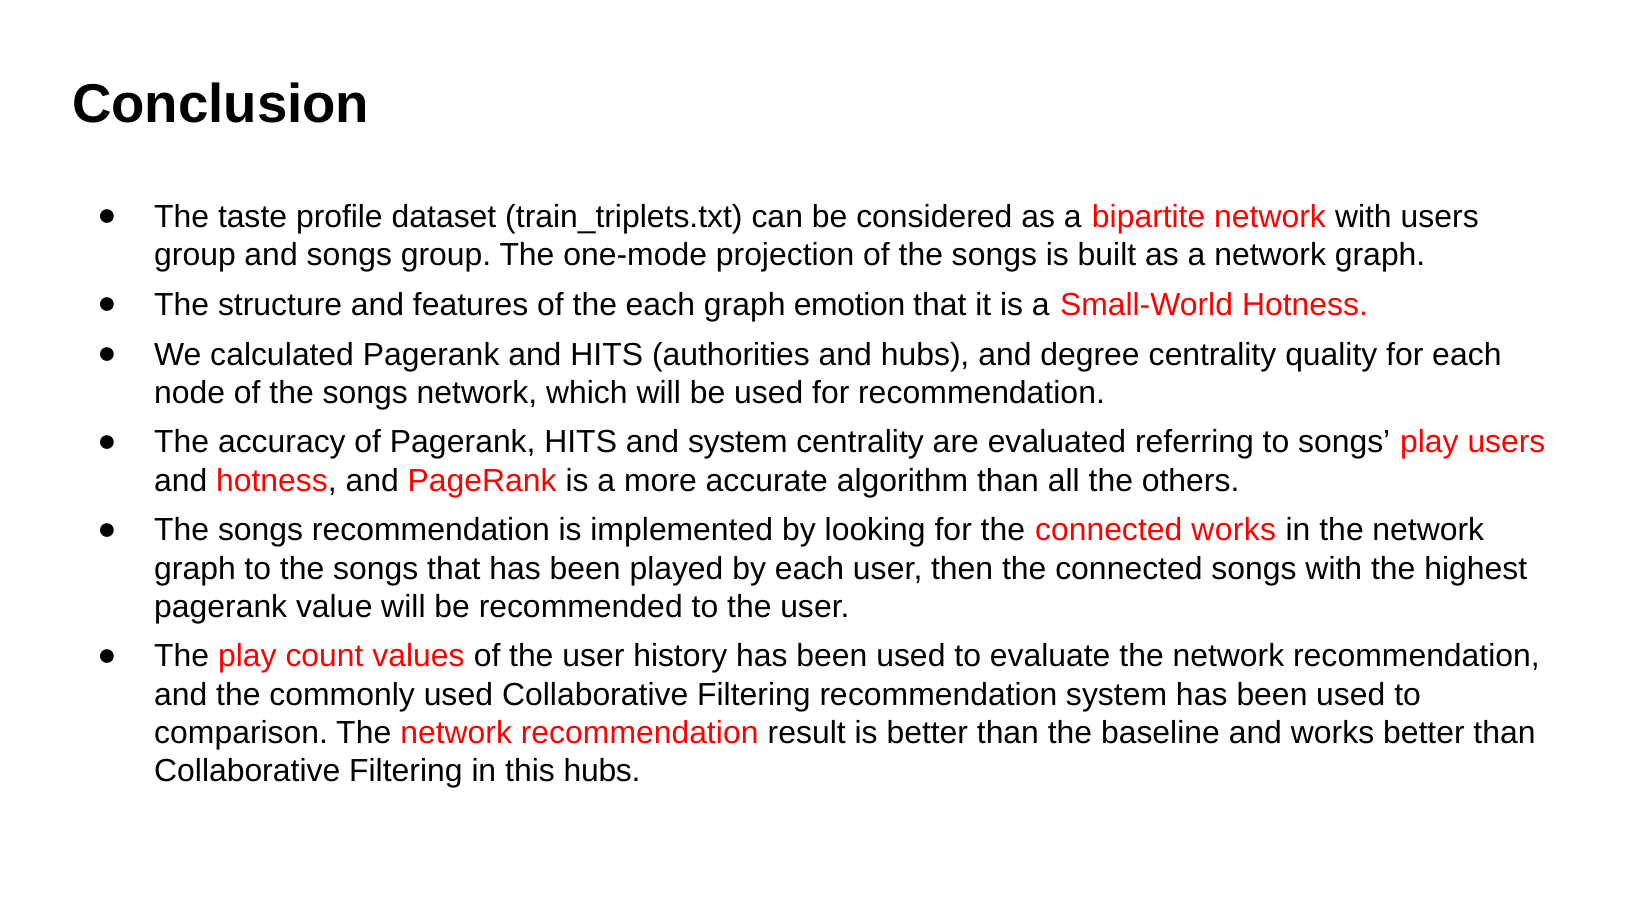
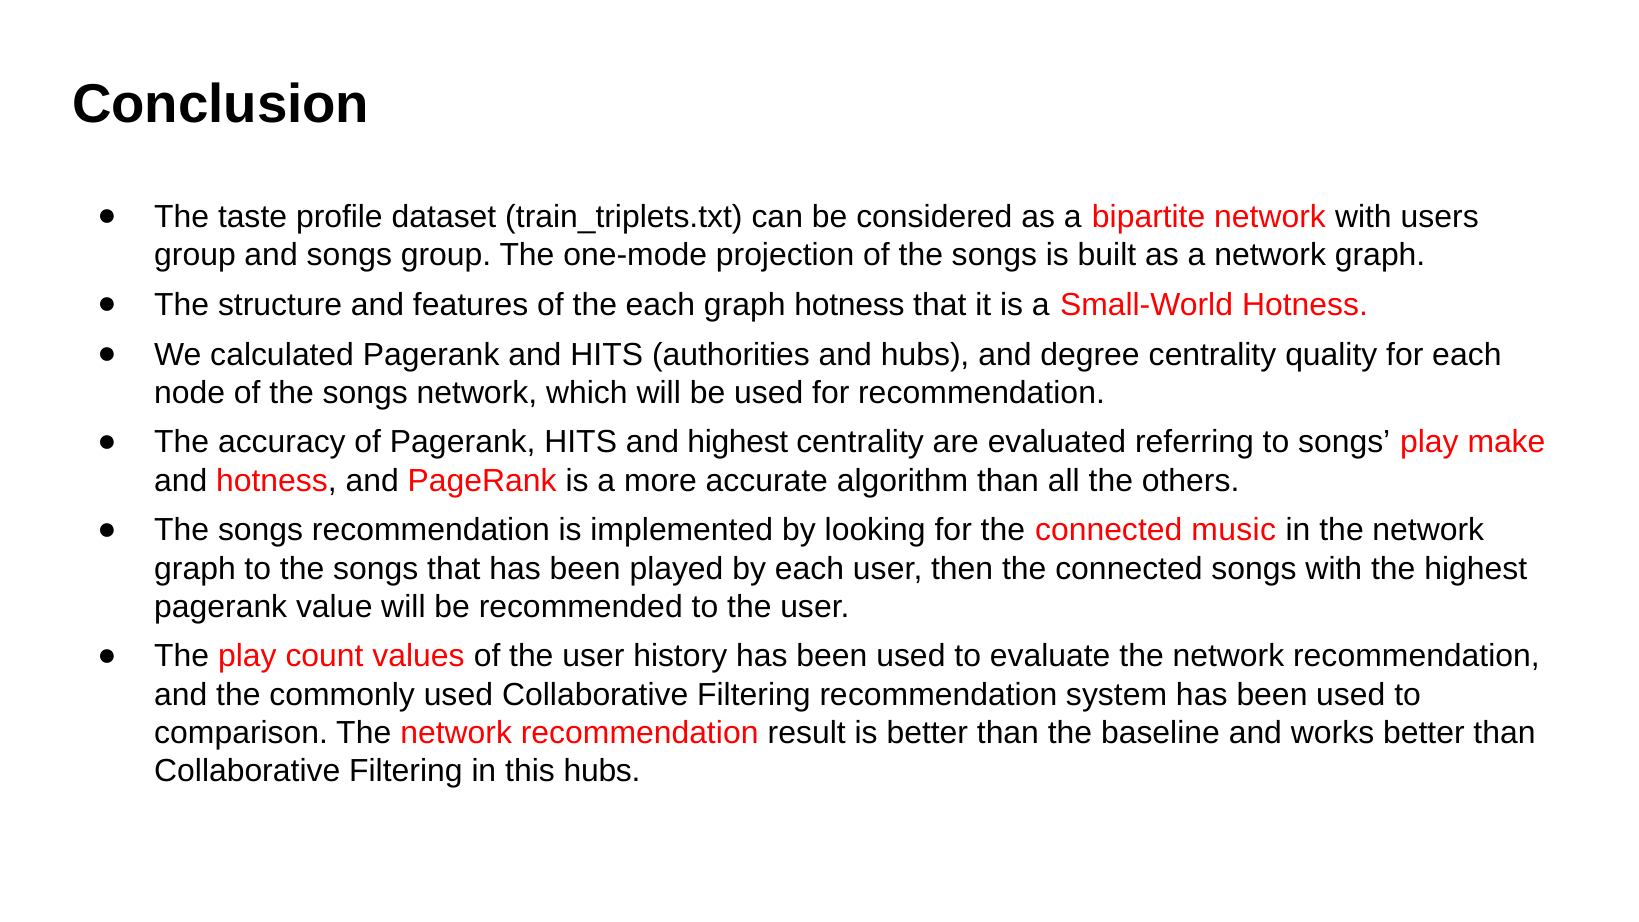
graph emotion: emotion -> hotness (849, 305)
and system: system -> highest (738, 442)
play users: users -> make (1506, 442)
connected works: works -> music (1234, 530)
